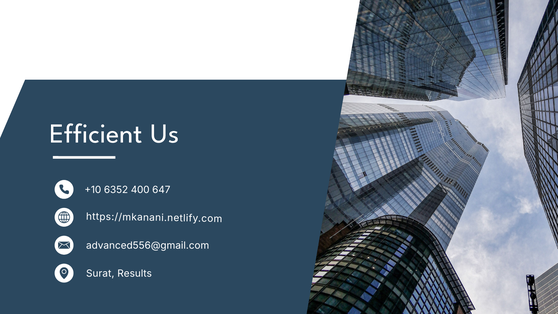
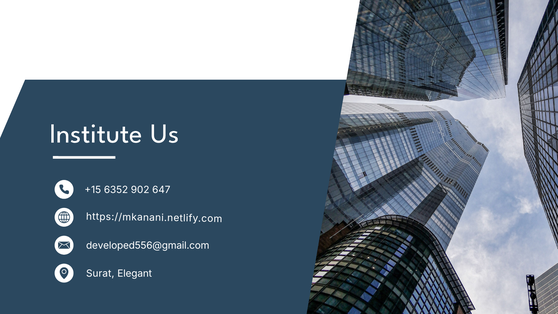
Efficient: Efficient -> Institute (96, 133)
+10: +10 -> +15 (93, 190)
400: 400 -> 902 (140, 190)
advanced556@gmail.com: advanced556@gmail.com -> developed556@gmail.com (148, 246)
Results: Results -> Elegant (135, 274)
